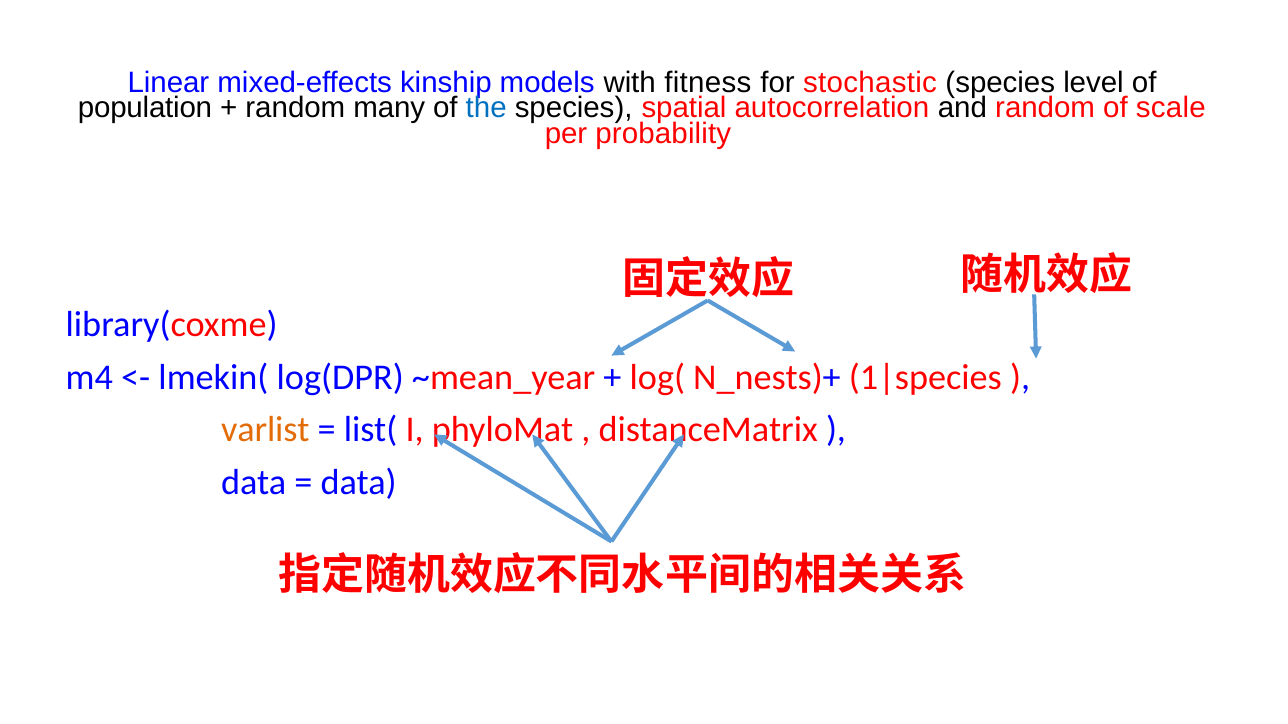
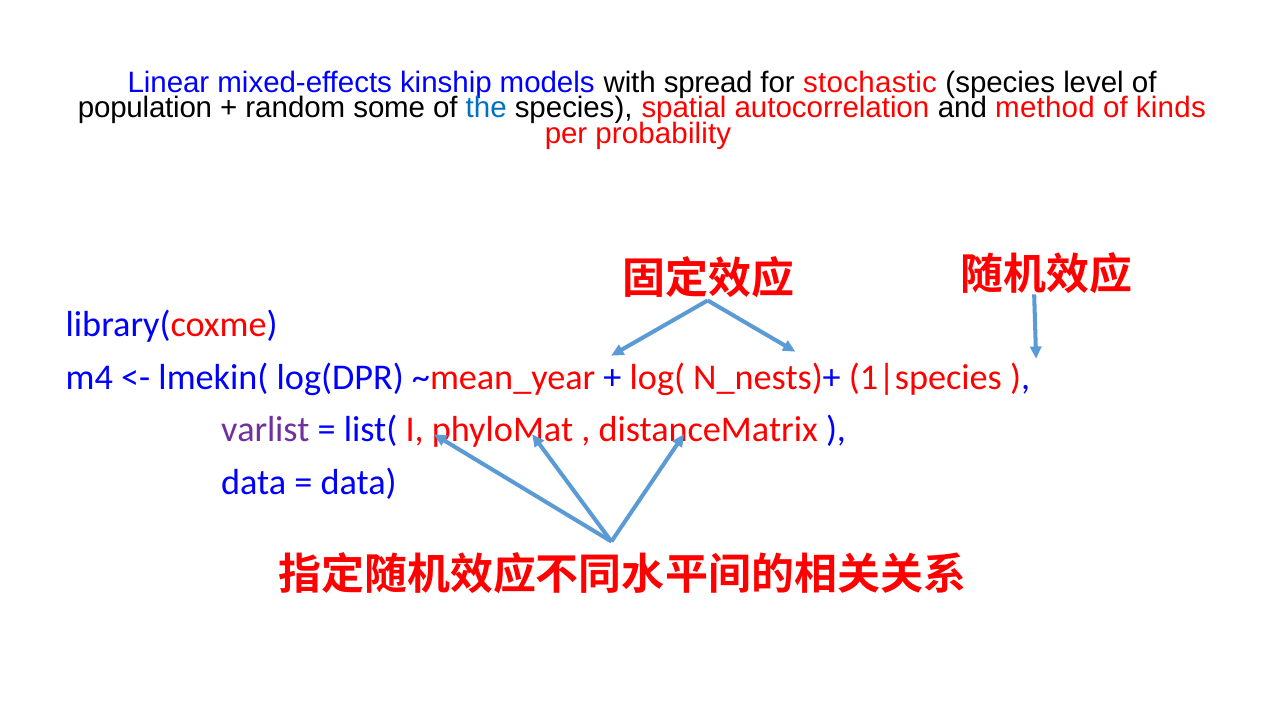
fitness: fitness -> spread (708, 83)
many: many -> some (389, 108)
and random: random -> method (1045, 108)
scale: scale -> kinds (1171, 108)
varlist colour: orange -> purple (265, 430)
